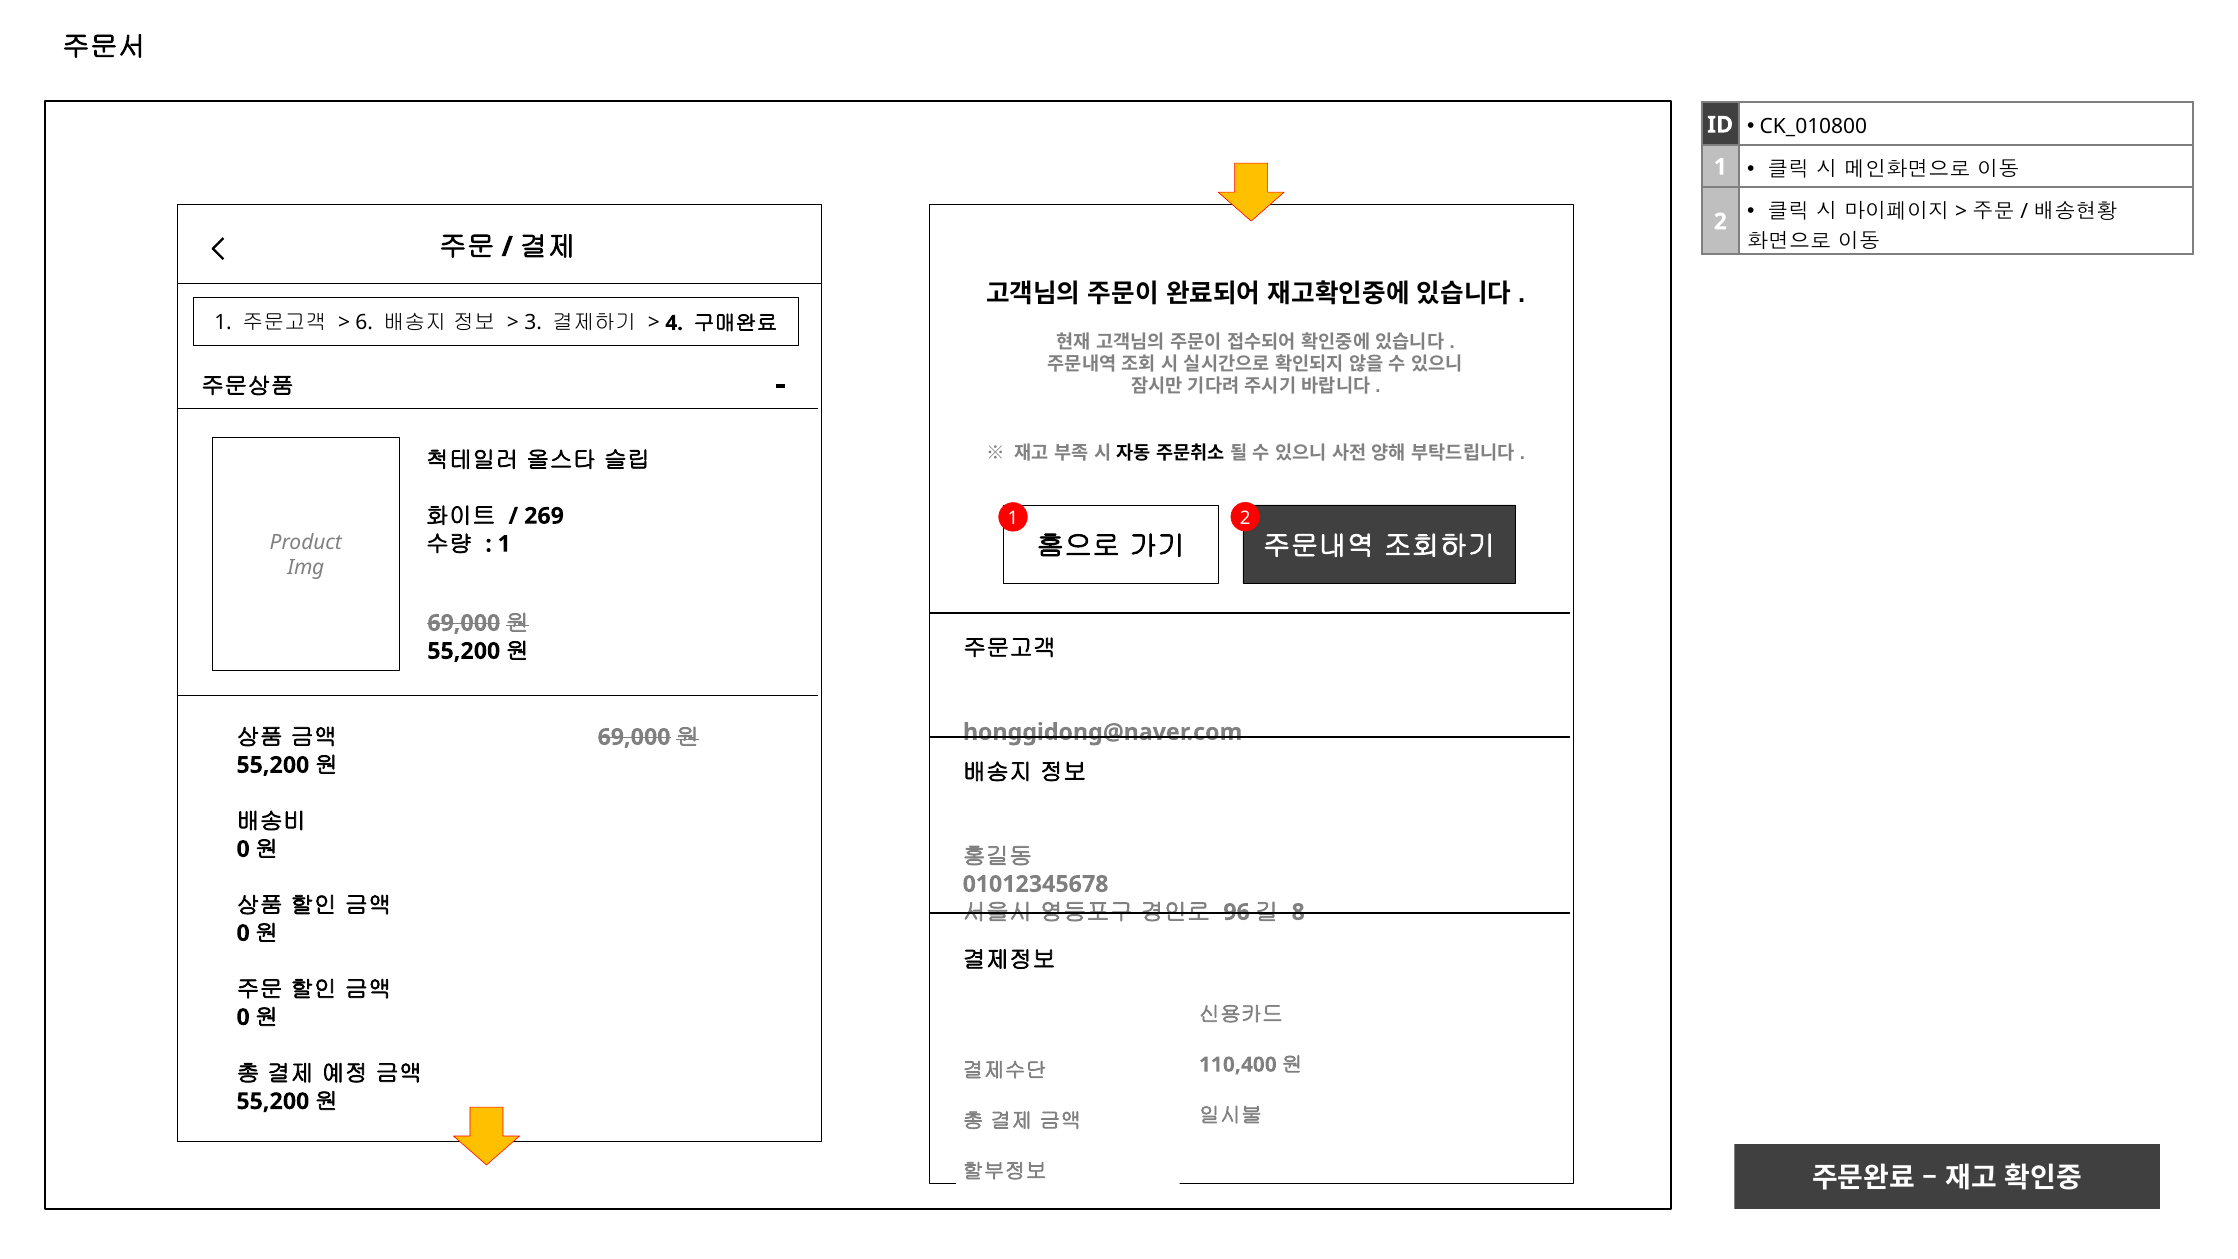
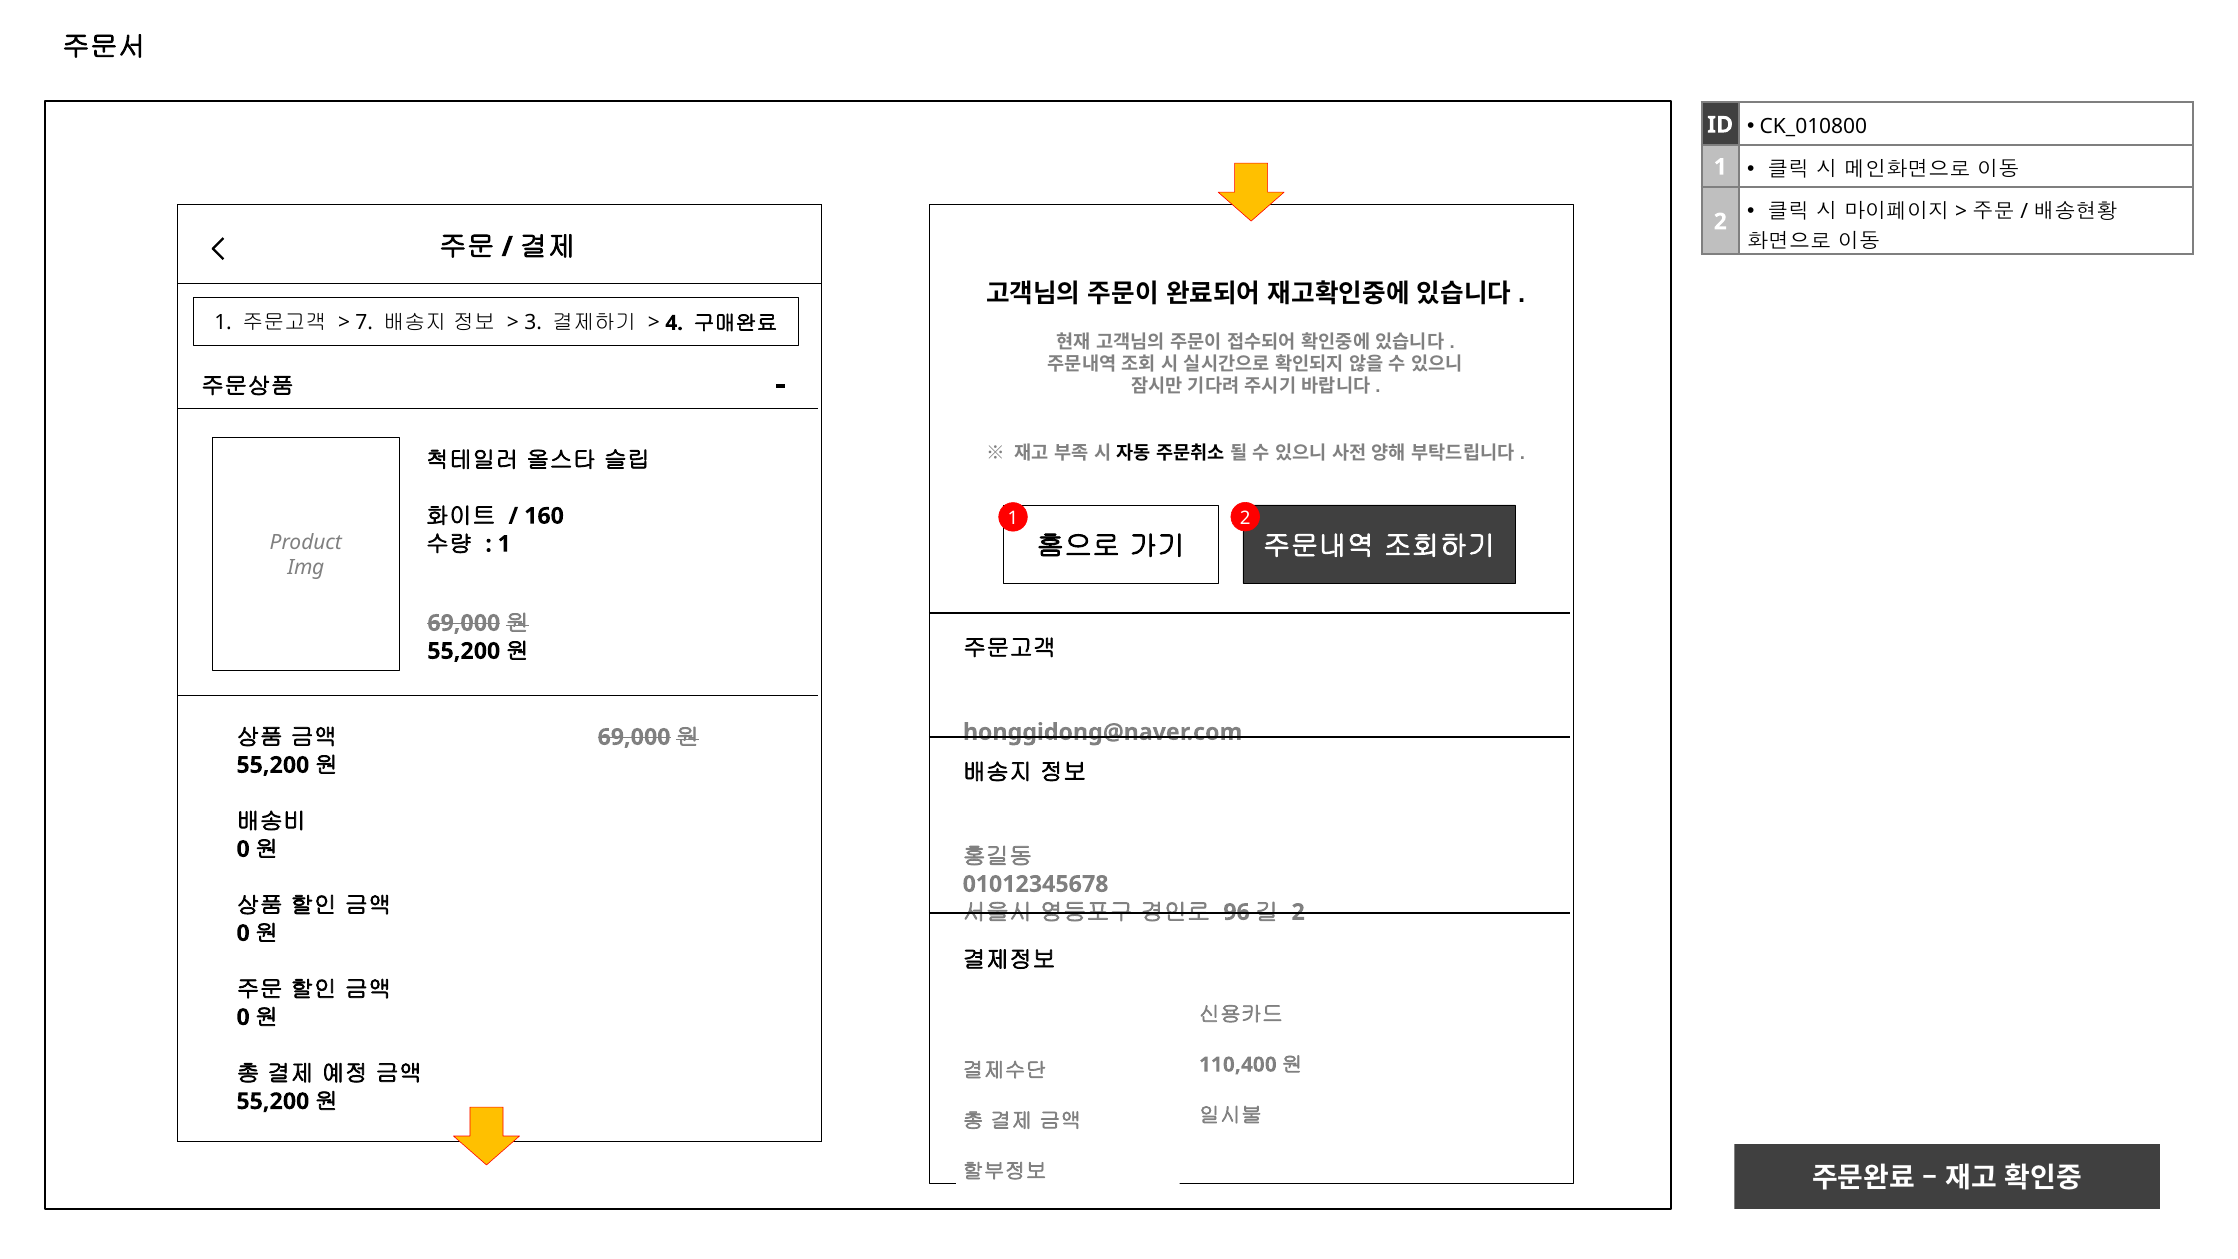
6: 6 -> 7 (364, 323)
269: 269 -> 160 (544, 516)
8: 8 -> 2 (1298, 912)
